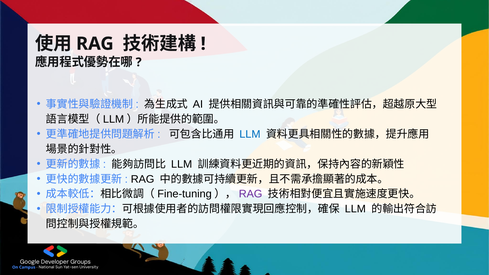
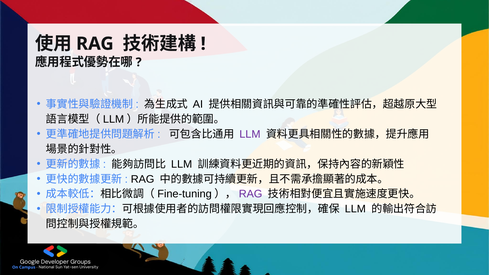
LLM colour: blue -> purple (250, 134)
